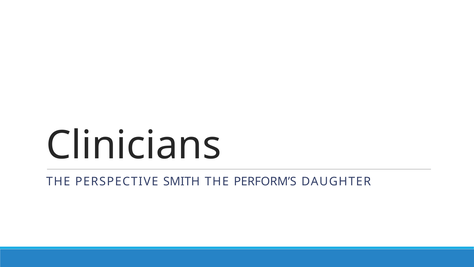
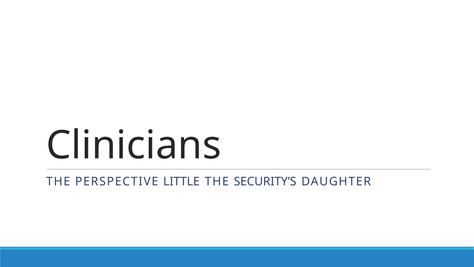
SMITH: SMITH -> LITTLE (181, 181)
PERFORM’S: PERFORM’S -> SECURITY’S (265, 181)
